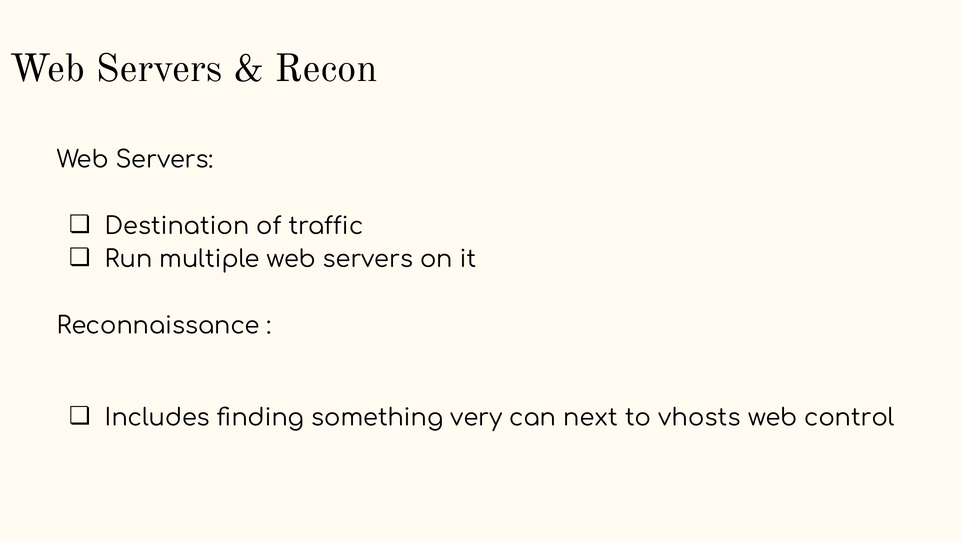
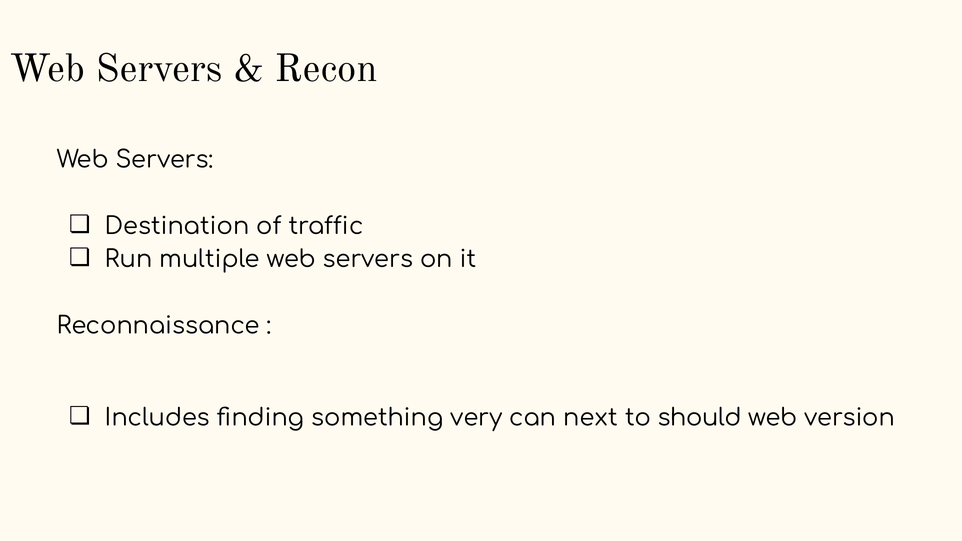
vhosts: vhosts -> should (700, 418)
control: control -> version (850, 418)
